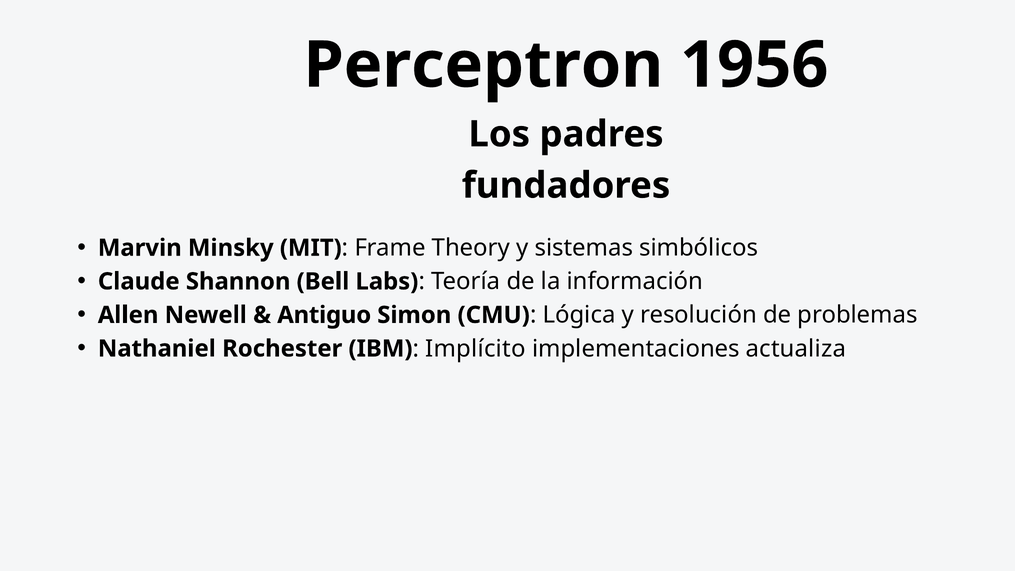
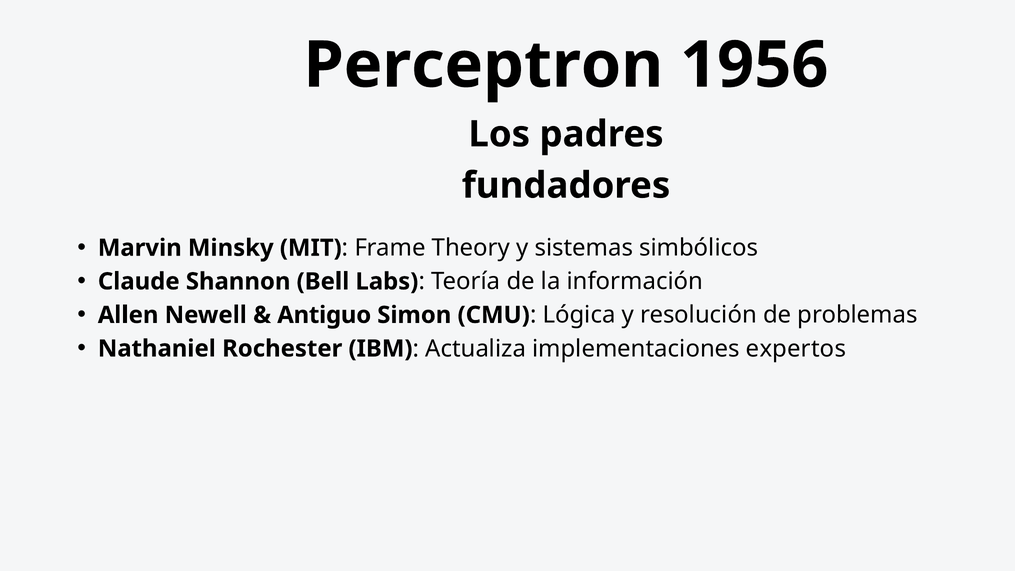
Implícito: Implícito -> Actualiza (476, 349)
actualiza: actualiza -> expertos (796, 349)
